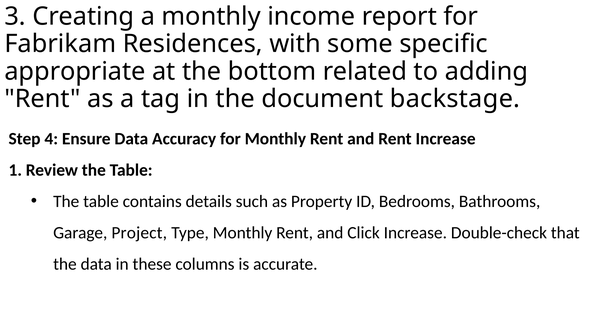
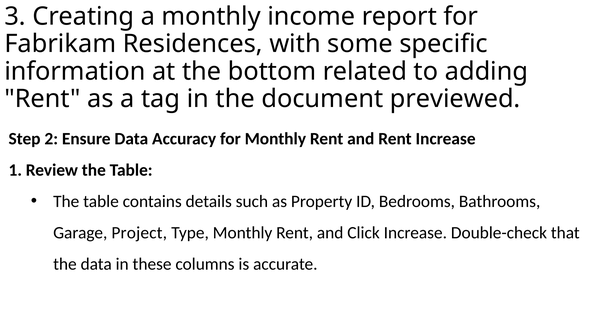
appropriate: appropriate -> information (75, 71)
backstage: backstage -> previewed (455, 99)
4: 4 -> 2 (51, 139)
